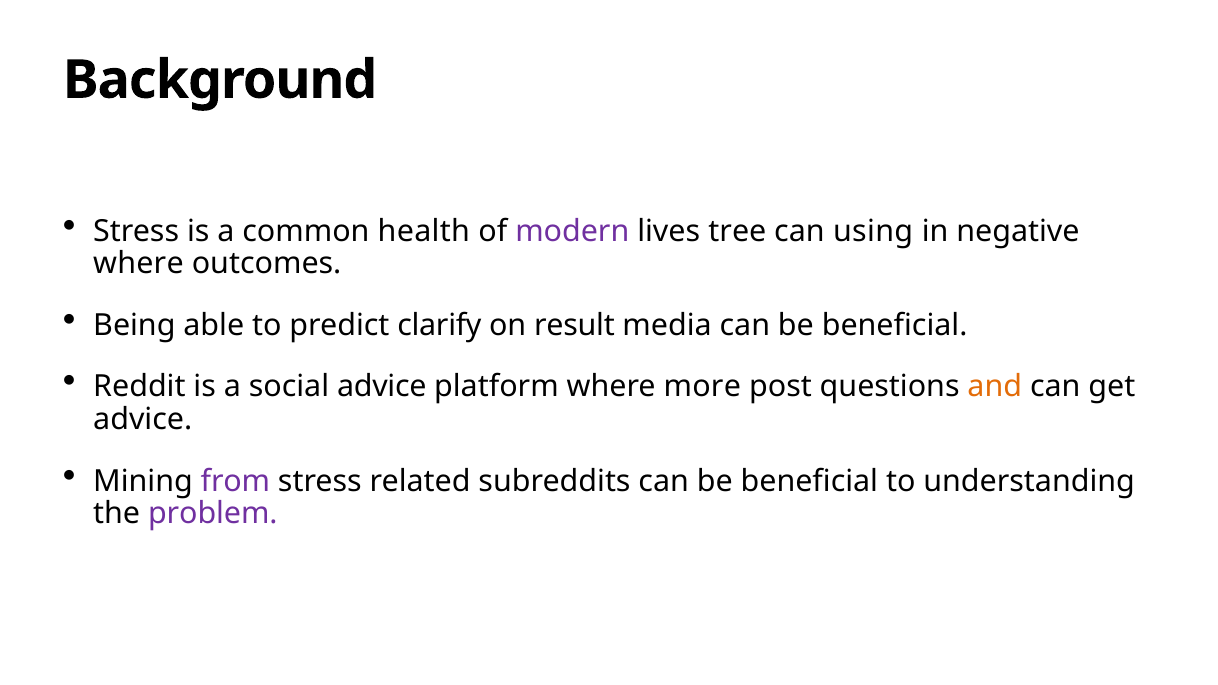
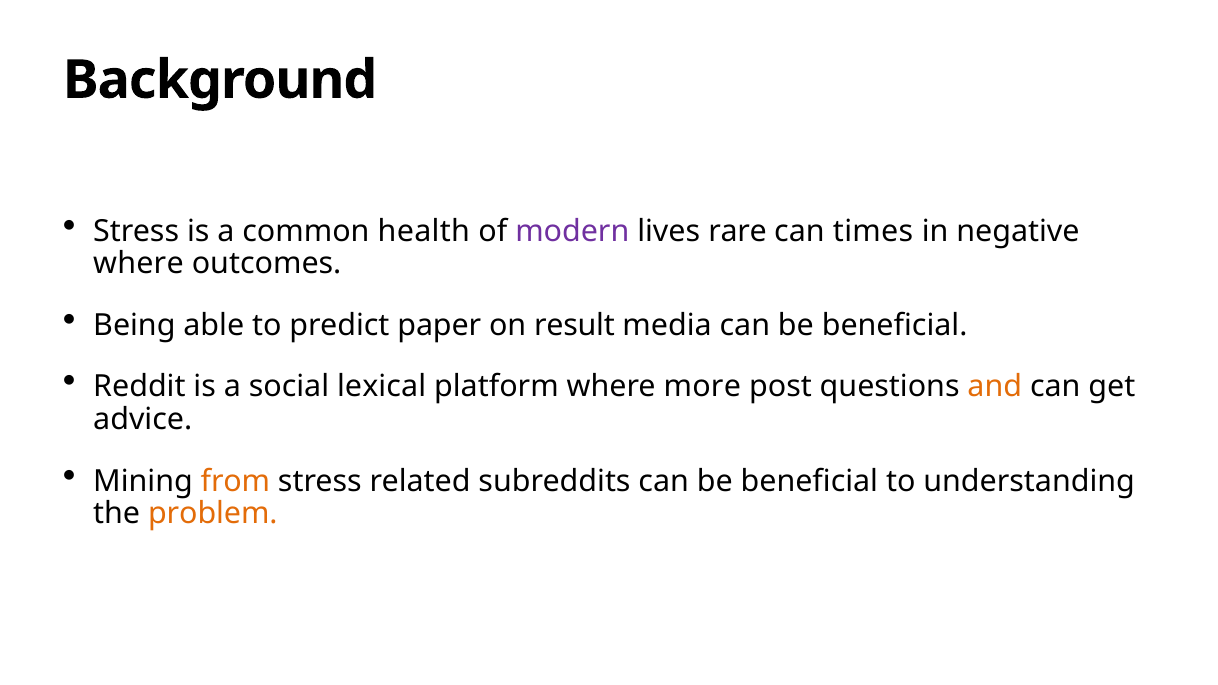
tree: tree -> rare (738, 231)
using: using -> times (873, 231)
clarify: clarify -> paper (439, 325)
social advice: advice -> lexical (382, 387)
from colour: purple -> orange (235, 481)
problem colour: purple -> orange (213, 514)
